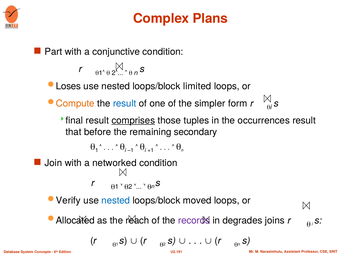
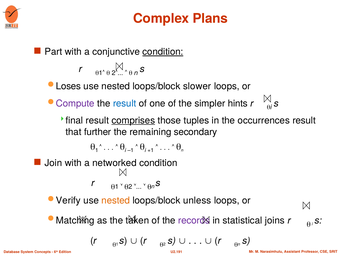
condition underline: none -> present (163, 52)
limited: limited -> slower (197, 86)
Compute colour: orange -> purple (75, 104)
form: form -> hints (238, 104)
before: before -> further (98, 132)
nested colour: blue -> orange (116, 201)
moved: moved -> unless (197, 201)
Allocated: Allocated -> Matching (75, 221)
reach: reach -> taken (137, 221)
degrades: degrades -> statistical (242, 221)
